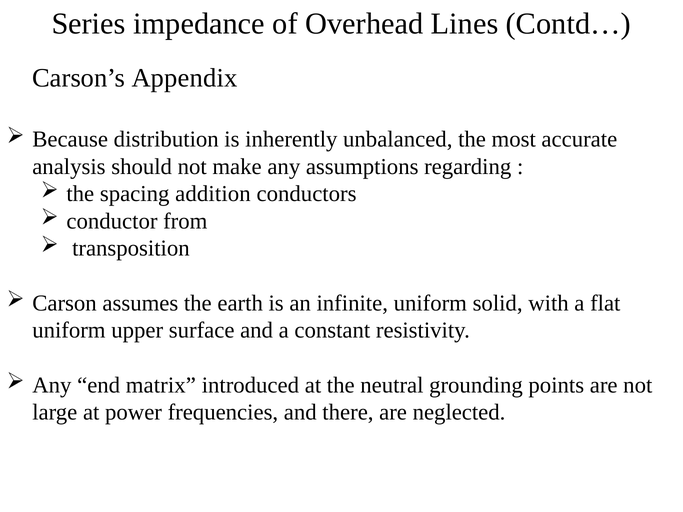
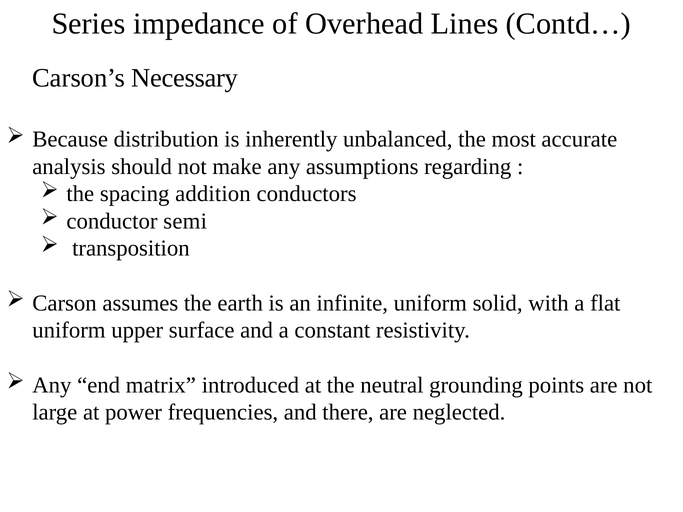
Appendix: Appendix -> Necessary (185, 78)
from: from -> semi (185, 221)
